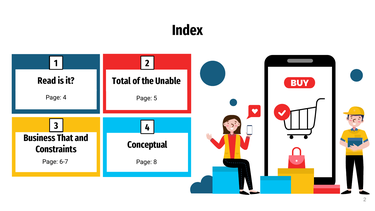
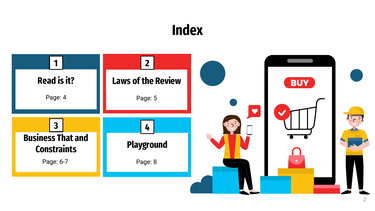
Total: Total -> Laws (122, 81)
Unable: Unable -> Review (168, 81)
Conceptual: Conceptual -> Playground (147, 145)
